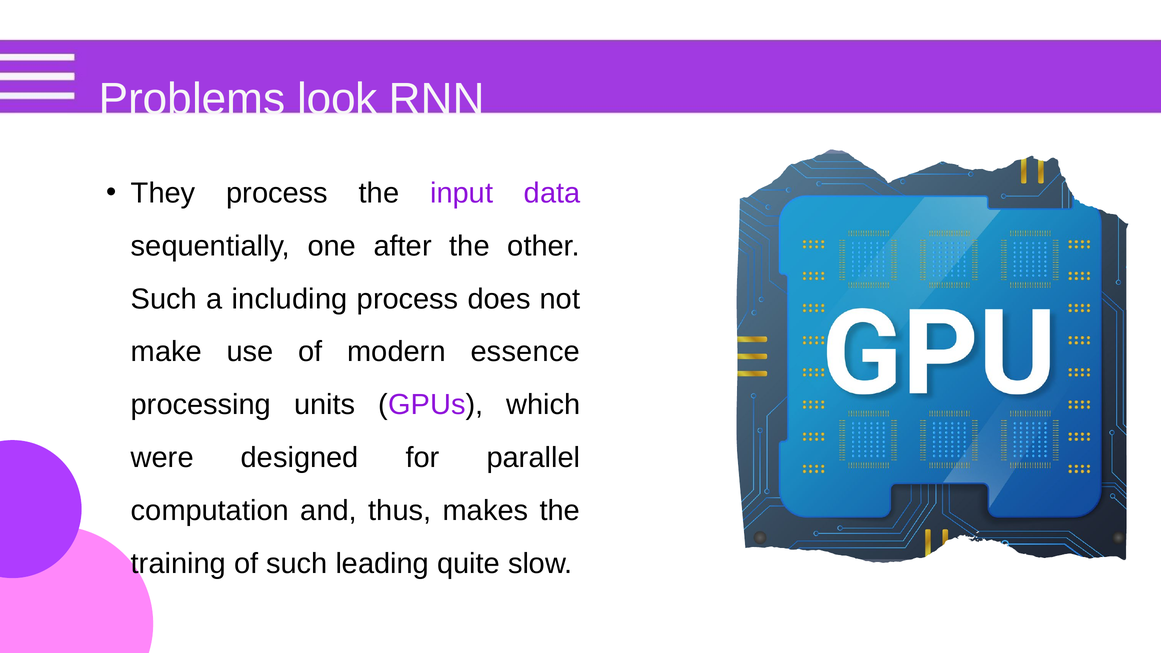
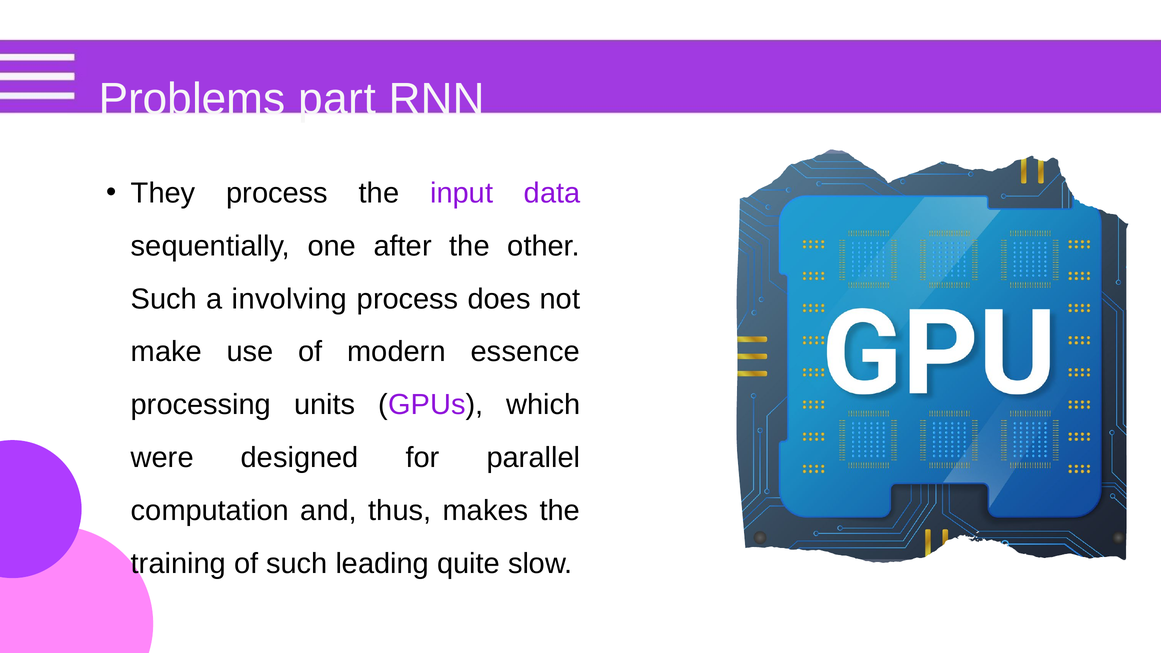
look: look -> part (337, 99)
including: including -> involving (289, 299)
